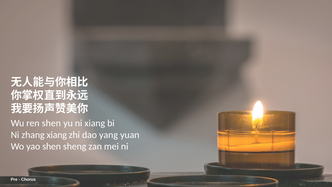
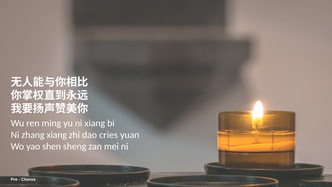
ren shen: shen -> ming (51, 123)
yang: yang -> cries (109, 135)
